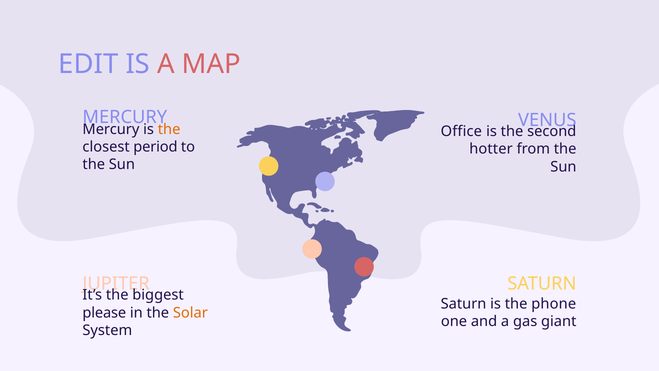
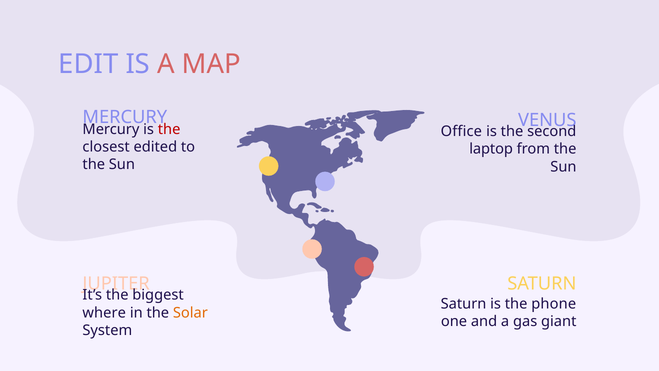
the colour: orange -> red (169, 129)
period: period -> edited (155, 147)
hotter: hotter -> laptop (491, 149)
please: please -> where (104, 312)
